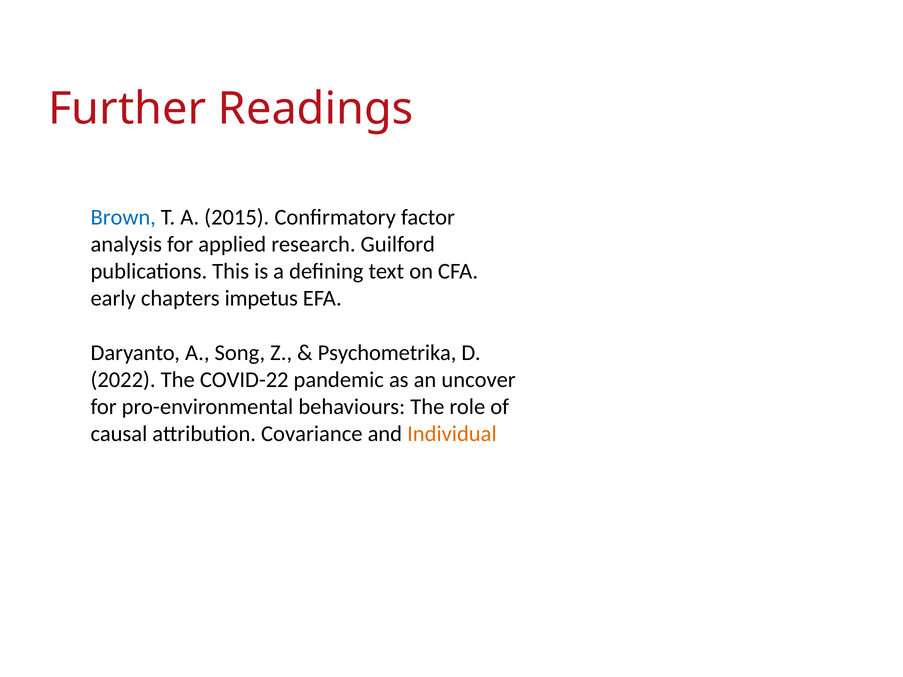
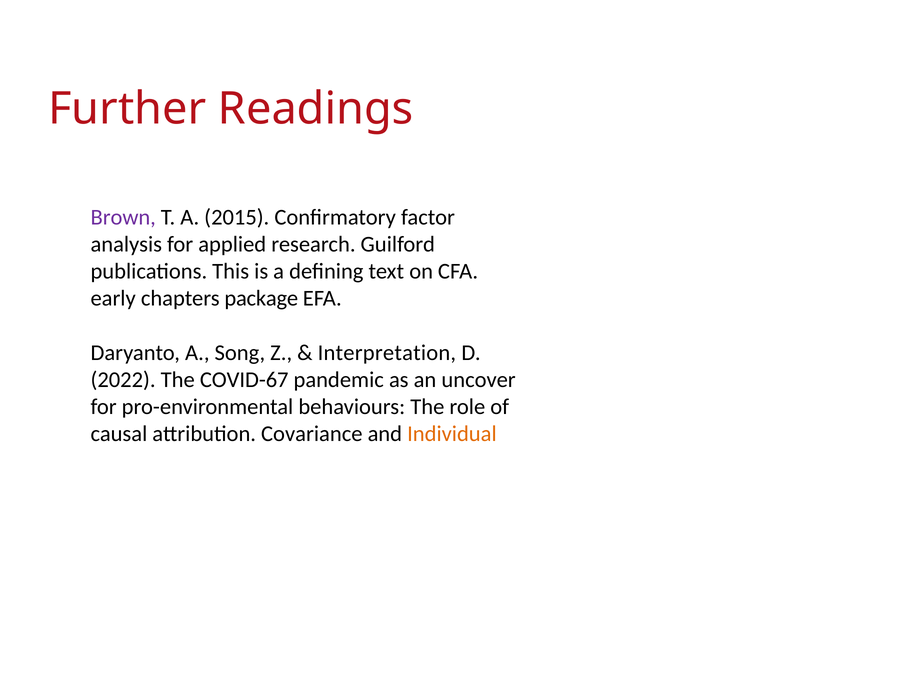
Brown colour: blue -> purple (123, 217)
impetus: impetus -> package (261, 299)
Psychometrika: Psychometrika -> Interpretation (387, 353)
COVID-22: COVID-22 -> COVID-67 (244, 380)
